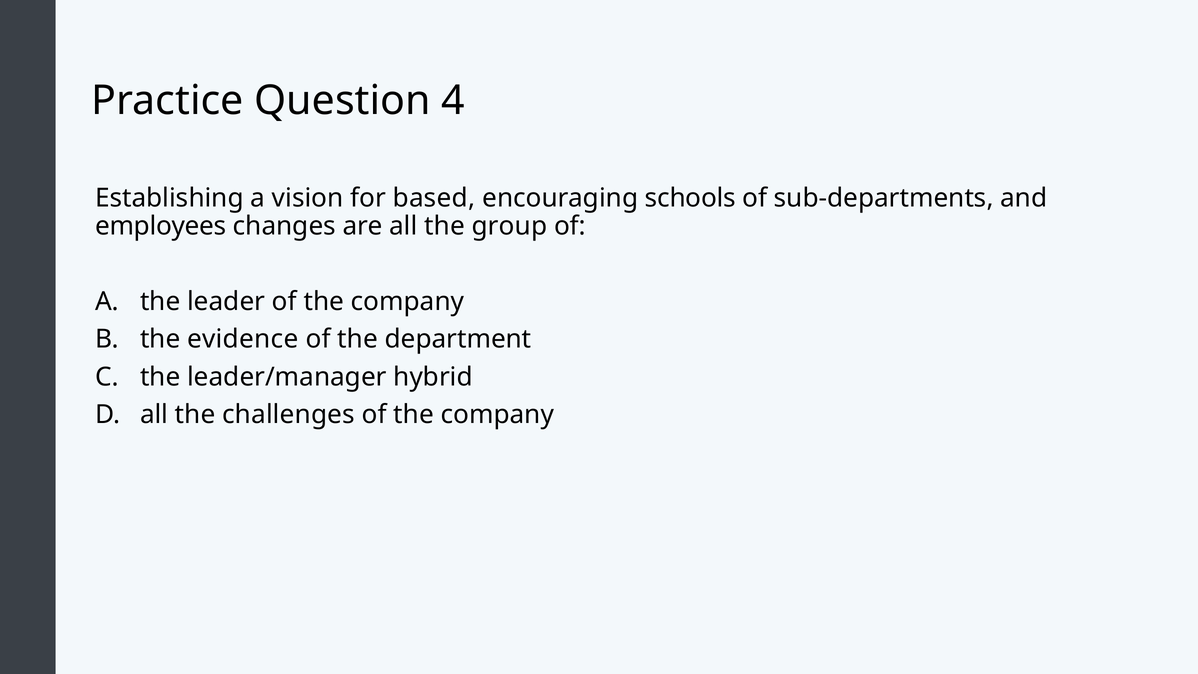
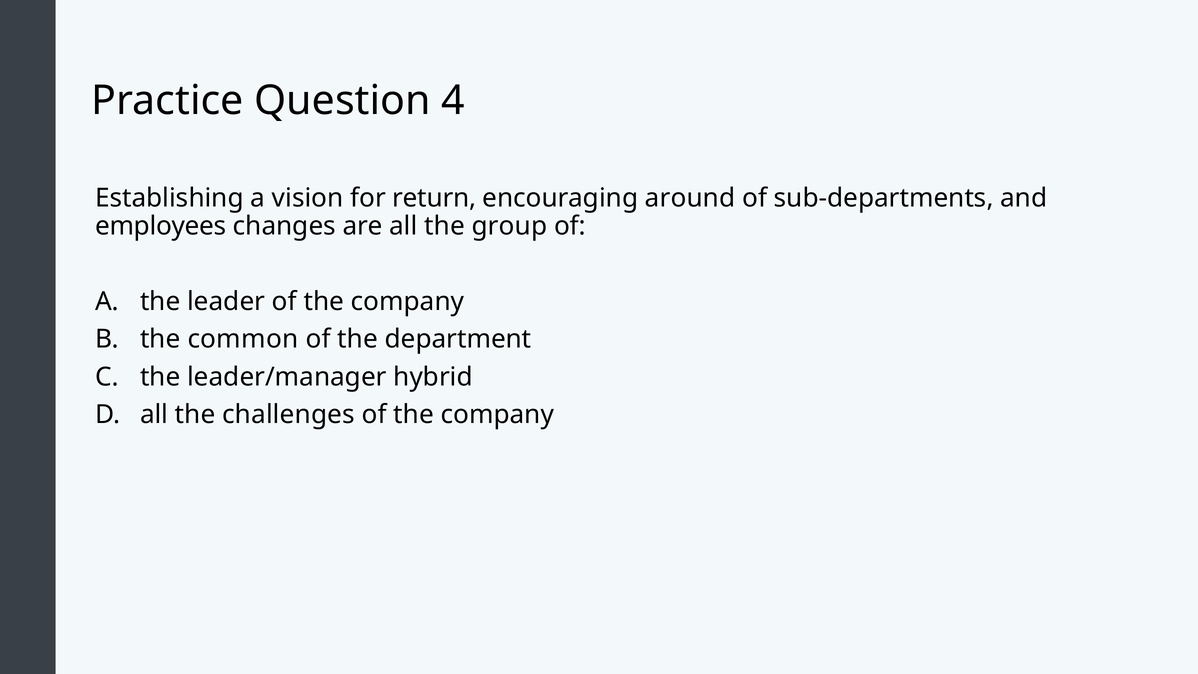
based: based -> return (434, 198)
schools: schools -> around (690, 198)
evidence: evidence -> common (243, 339)
